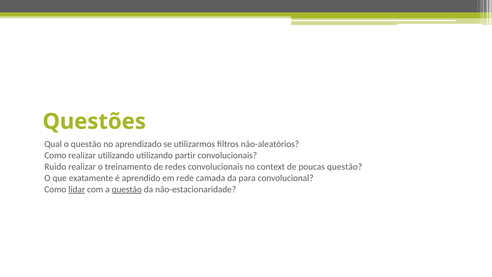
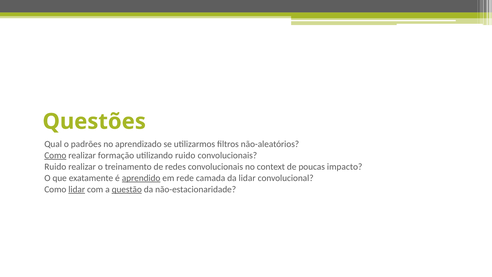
o questão: questão -> padrões (86, 144)
Como underline: none -> present (55, 155)
realizar utilizando: utilizando -> formação (116, 155)
utilizando partir: partir -> ruido (185, 155)
poucas questão: questão -> impacto (345, 167)
aprendido underline: none -> present (141, 178)
da para: para -> lidar (247, 178)
